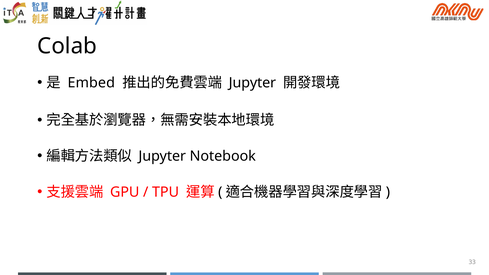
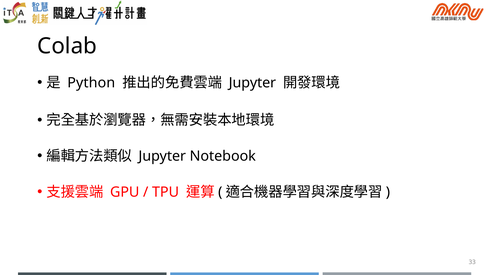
Embed: Embed -> Python (91, 83)
